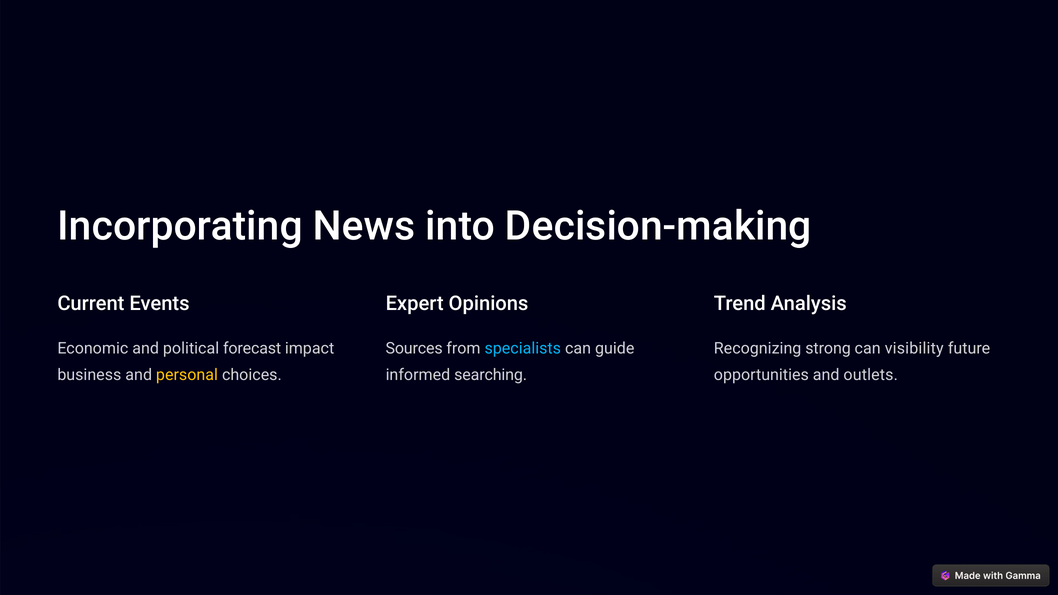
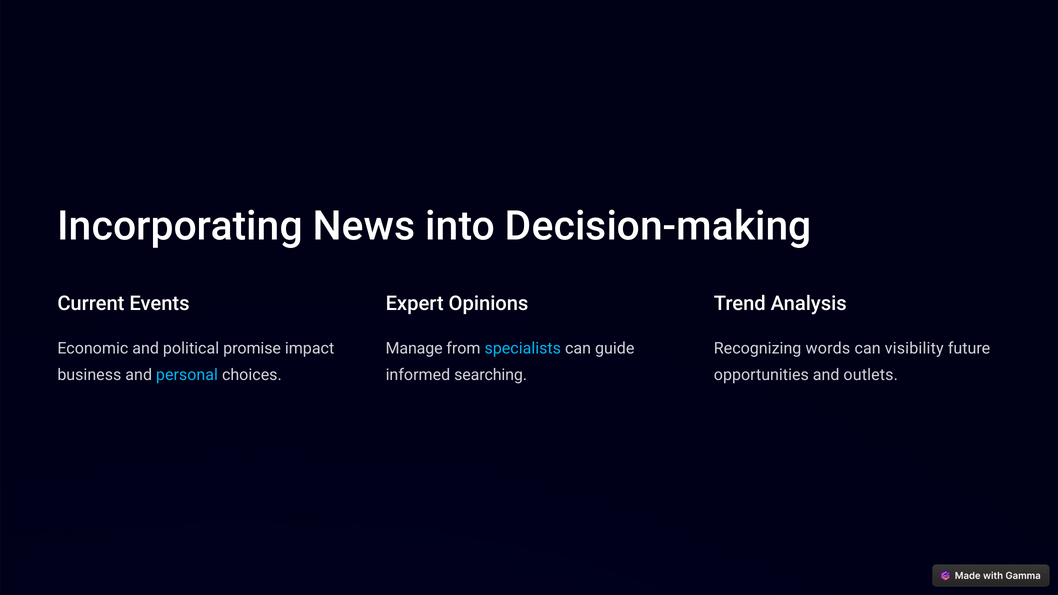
forecast: forecast -> promise (252, 349)
Sources: Sources -> Manage (414, 349)
strong: strong -> words (828, 349)
personal colour: yellow -> light blue (187, 375)
